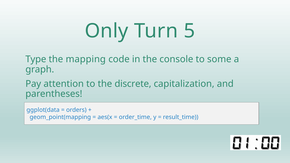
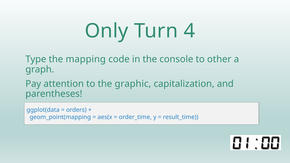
5: 5 -> 4 (189, 31)
some: some -> other (219, 59)
discrete: discrete -> graphic (133, 84)
